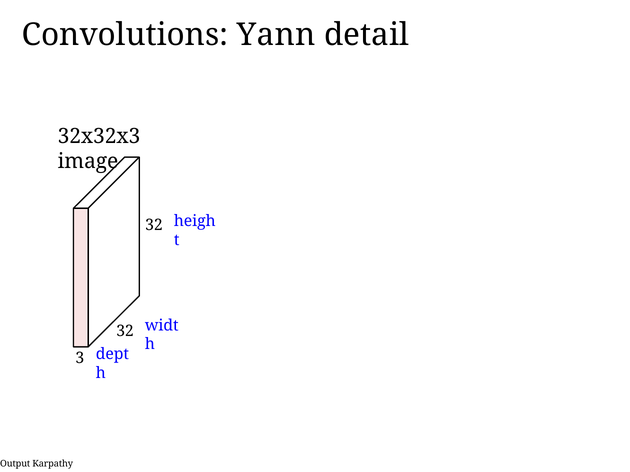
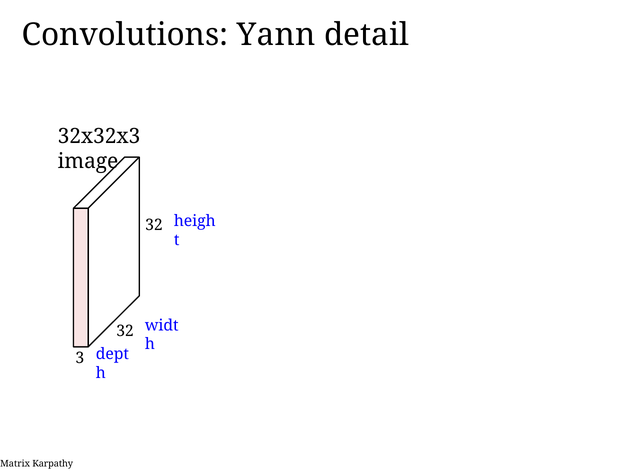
Output: Output -> Matrix (15, 464)
